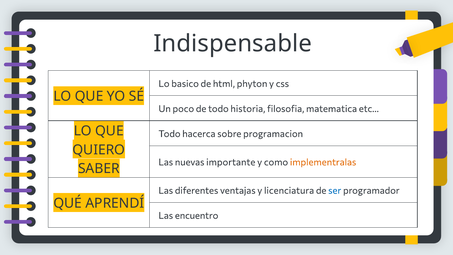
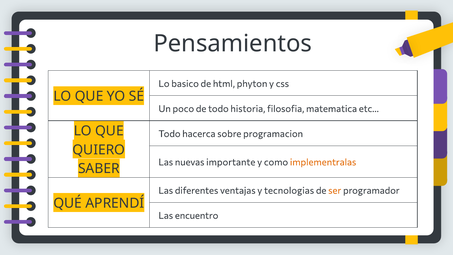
Indispensable: Indispensable -> Pensamientos (233, 44)
licenciatura: licenciatura -> tecnologias (289, 190)
ser colour: blue -> orange (335, 190)
